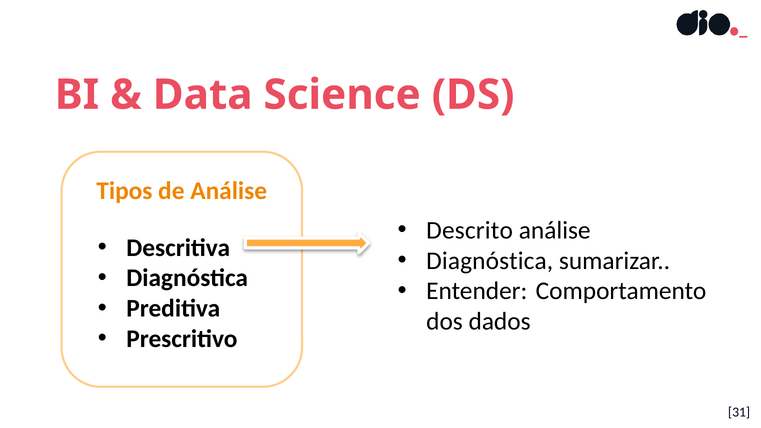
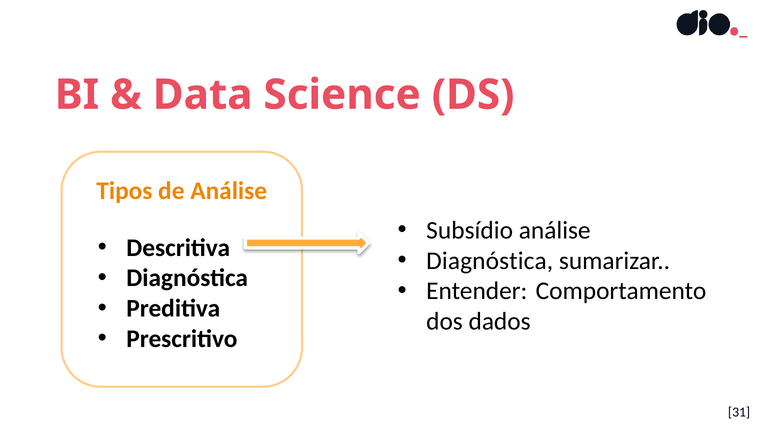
Descrito: Descrito -> Subsídio (470, 230)
